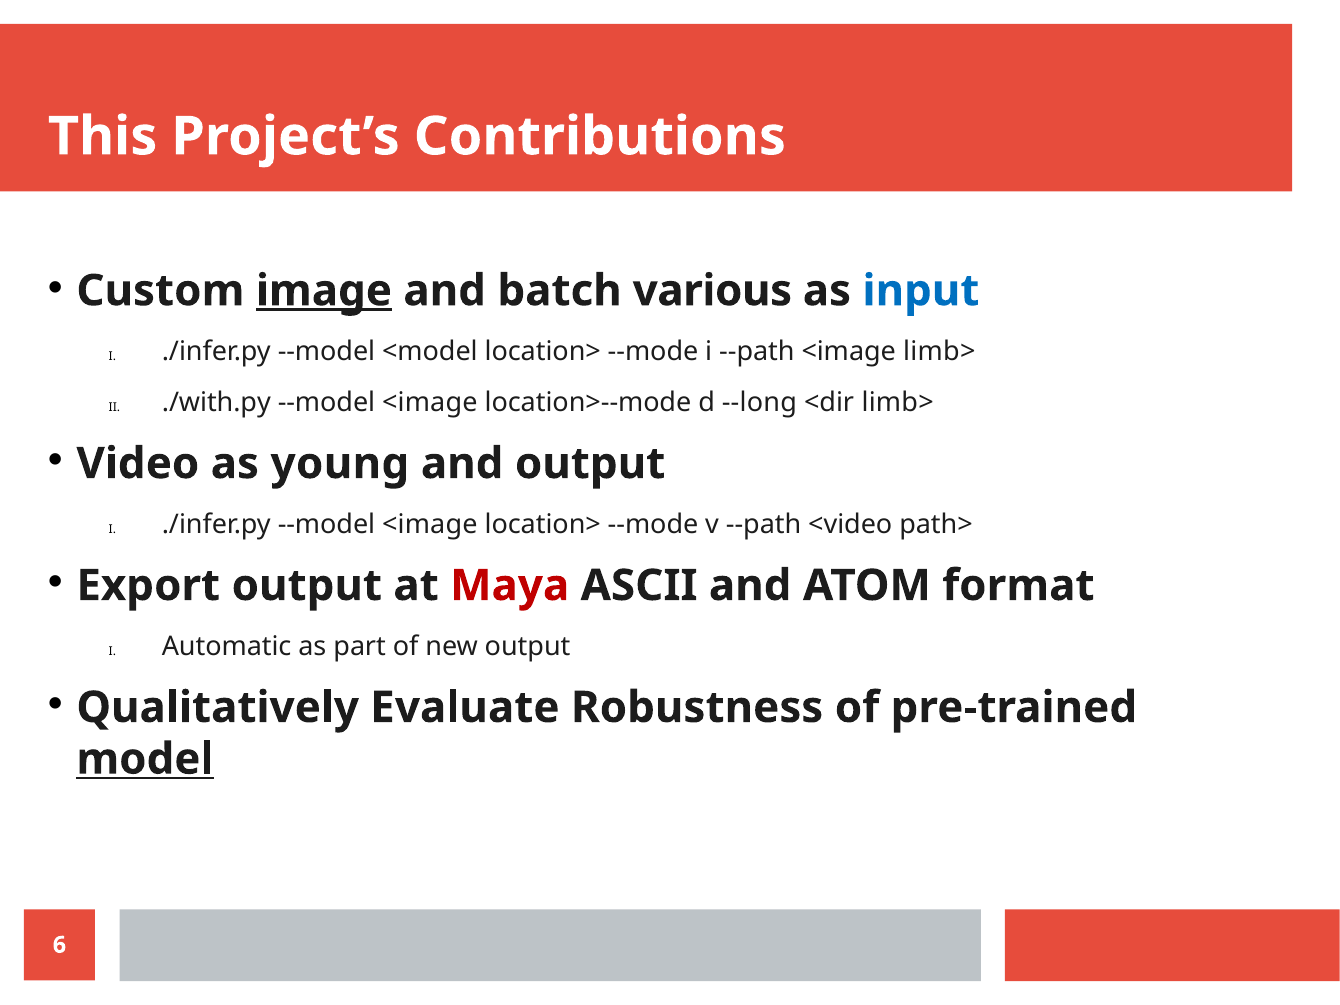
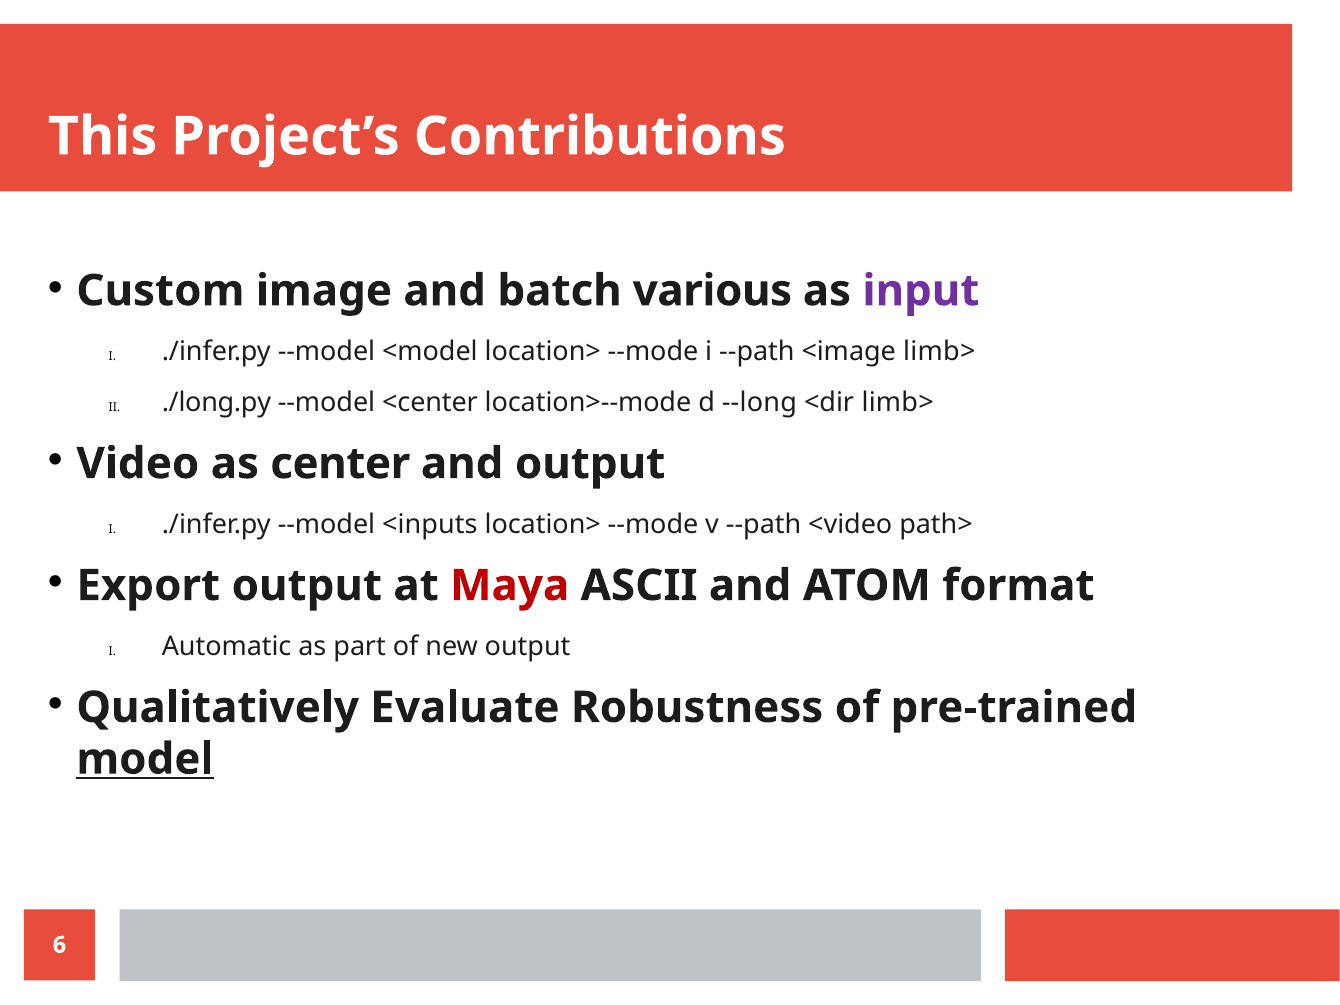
image underline: present -> none (324, 291)
input colour: blue -> purple (921, 291)
./with.py: ./with.py -> ./long.py (216, 402)
<image: <image -> <center (430, 402)
young: young -> center (340, 464)
./infer.py --model <image: <image -> <inputs (430, 524)
